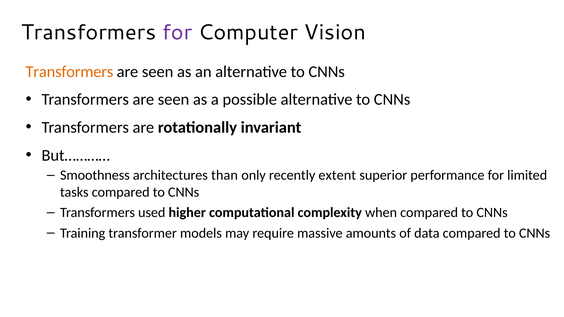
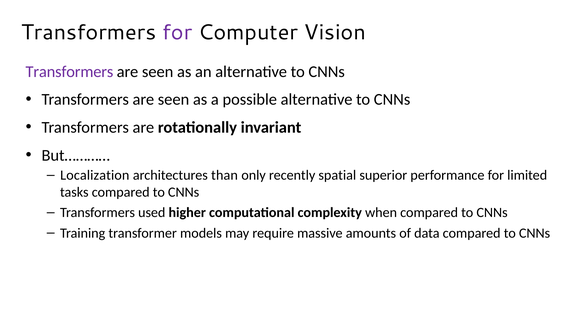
Transformers colour: orange -> purple (69, 72)
Smoothness: Smoothness -> Localization (95, 175)
extent: extent -> spatial (337, 175)
